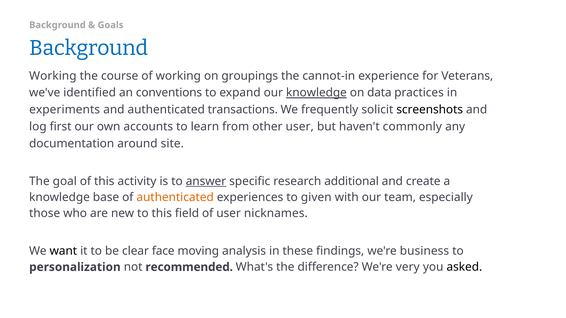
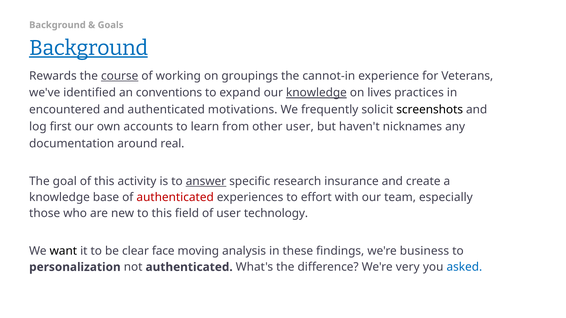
Background underline: none -> present (89, 48)
Working: Working -> Rewards (53, 76)
course underline: none -> present (120, 76)
data: data -> lives (379, 93)
experiments: experiments -> encountered (65, 110)
transactions: transactions -> motivations (243, 110)
commonly: commonly -> nicknames (412, 127)
site: site -> real (172, 144)
additional: additional -> insurance (351, 181)
authenticated colour: orange -> red (175, 197)
given: given -> effort (316, 197)
nicknames: nicknames -> technology (276, 213)
not recommended: recommended -> authenticated (189, 267)
asked colour: black -> blue (464, 267)
